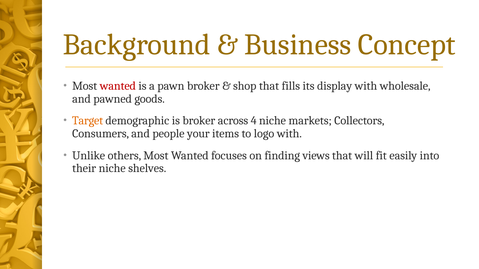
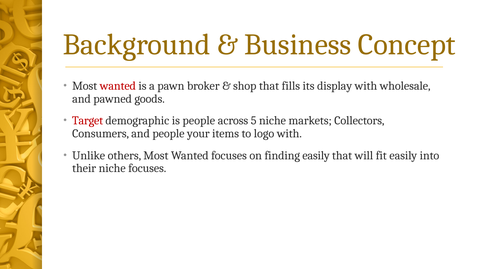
Target colour: orange -> red (88, 121)
is broker: broker -> people (199, 121)
4: 4 -> 5 (254, 121)
finding views: views -> easily (316, 156)
niche shelves: shelves -> focuses (147, 169)
